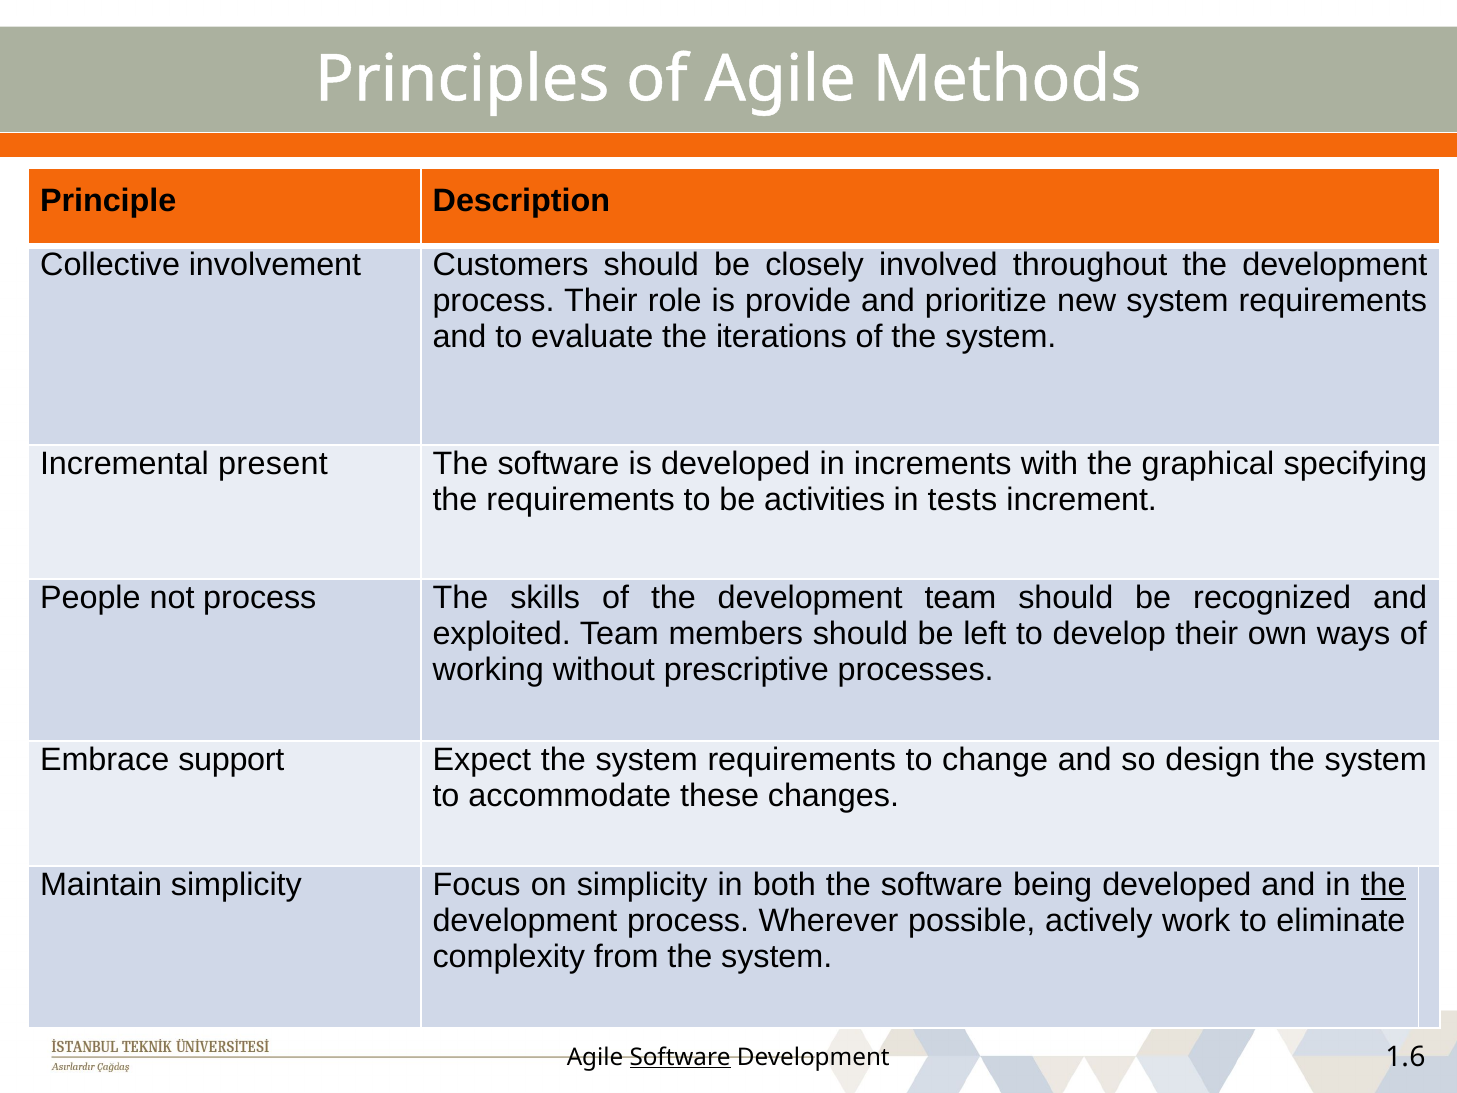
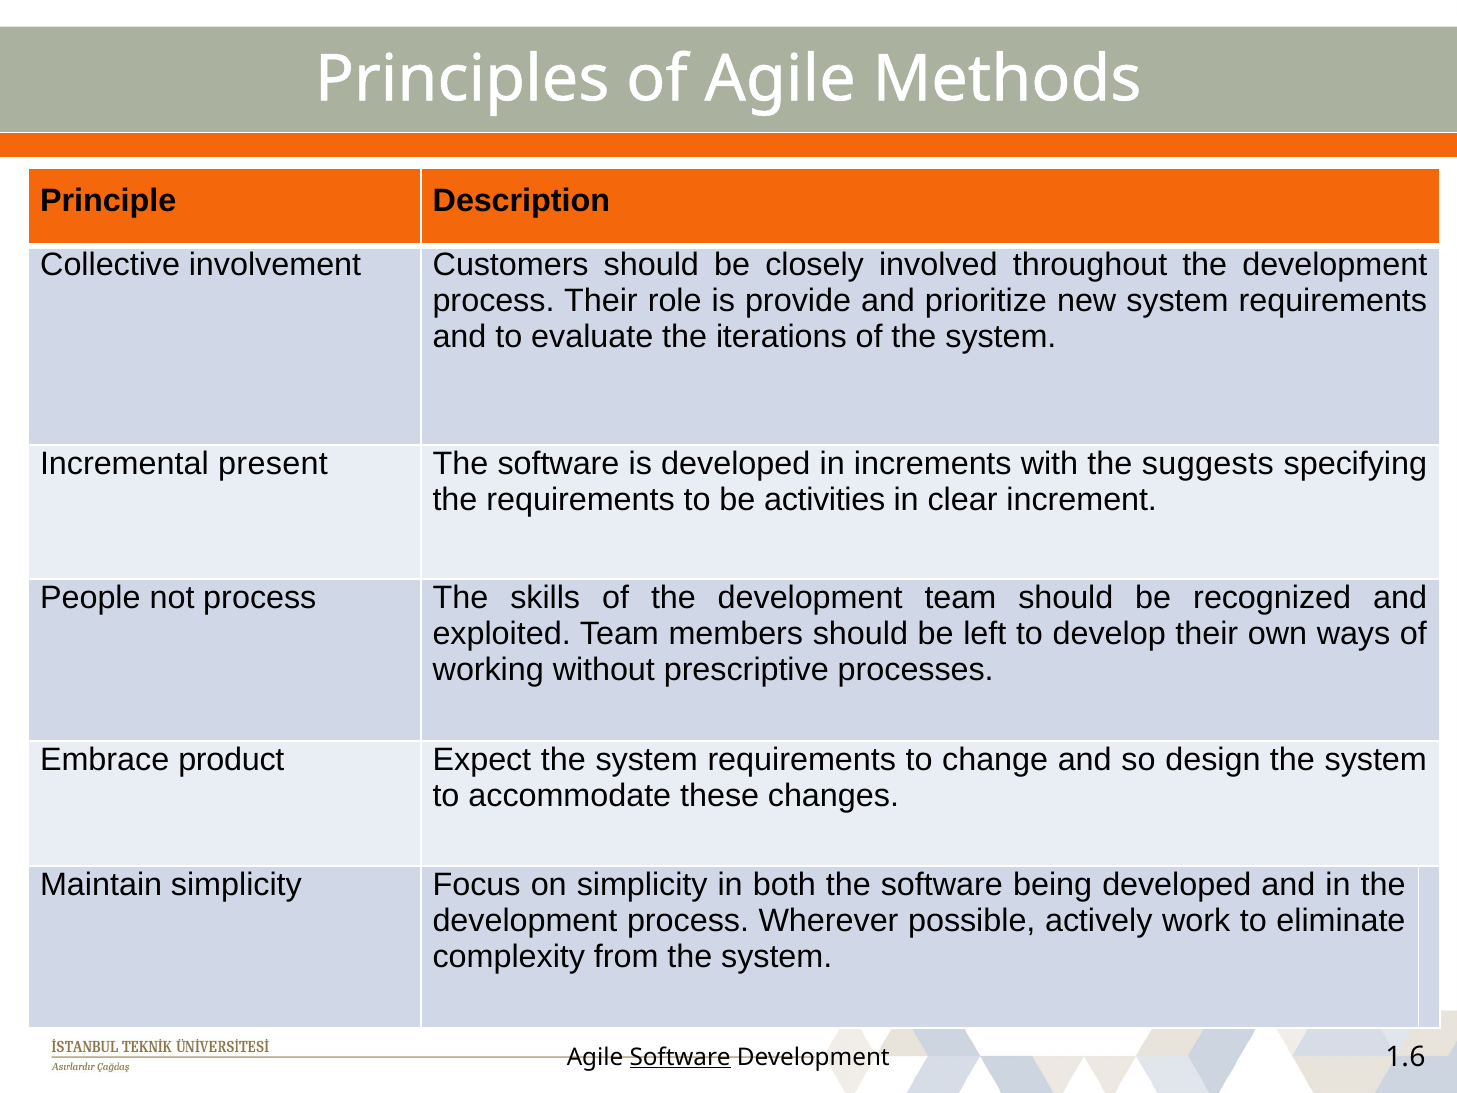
graphical: graphical -> suggests (1208, 464)
tests: tests -> clear (963, 500)
support: support -> product (231, 760)
the underline: present -> none (1383, 885)
